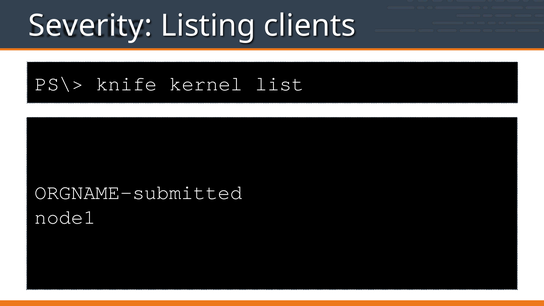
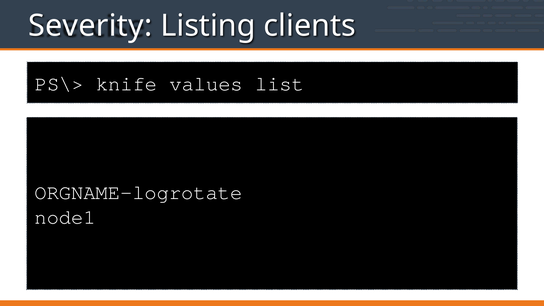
kernel: kernel -> values (206, 84)
ORGNAME-submitted: ORGNAME-submitted -> ORGNAME-logrotate (138, 193)
